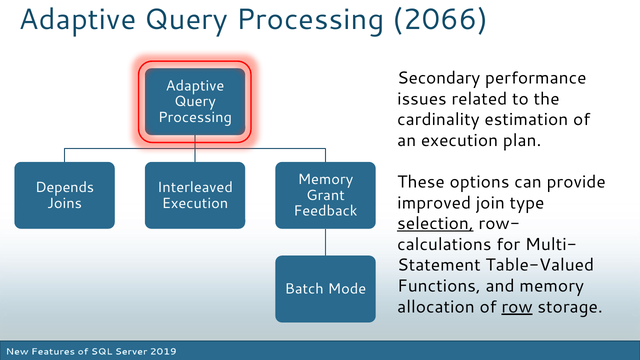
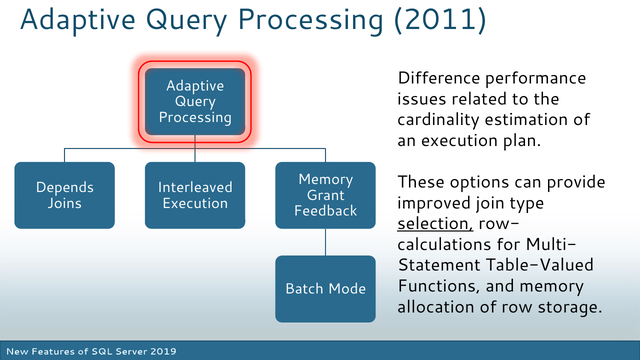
2066: 2066 -> 2011 (440, 19)
Secondary: Secondary -> Difference (439, 78)
row underline: present -> none (517, 307)
